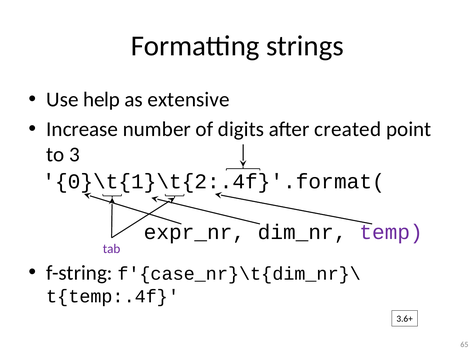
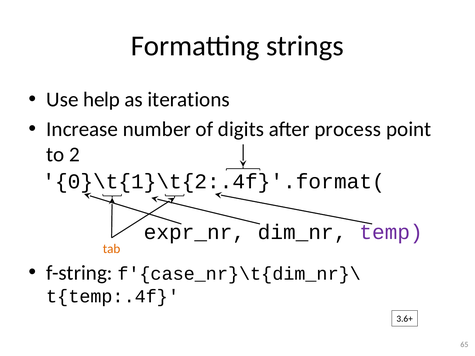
extensive: extensive -> iterations (189, 100)
created: created -> process (348, 129)
3: 3 -> 2 (74, 155)
tab colour: purple -> orange (112, 249)
